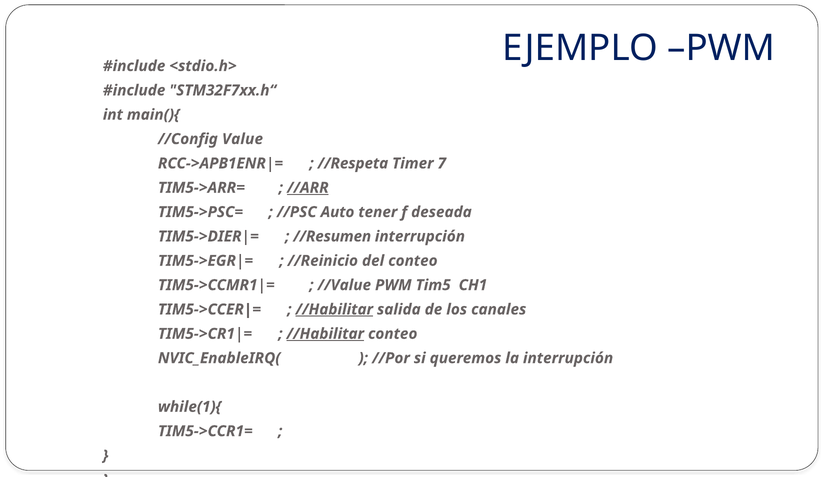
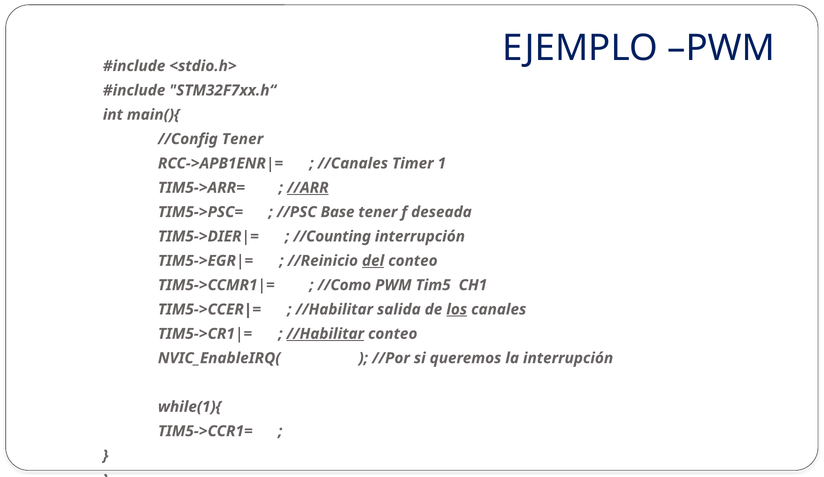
//Config Value: Value -> Tener (243, 139)
//Respeta: //Respeta -> //Canales (353, 163)
7: 7 -> 1 (442, 163)
Auto: Auto -> Base (338, 212)
//Resumen: //Resumen -> //Counting (332, 236)
del underline: none -> present (373, 261)
//Value: //Value -> //Como (344, 285)
//Habilitar underline: present -> none (334, 310)
los underline: none -> present (457, 310)
